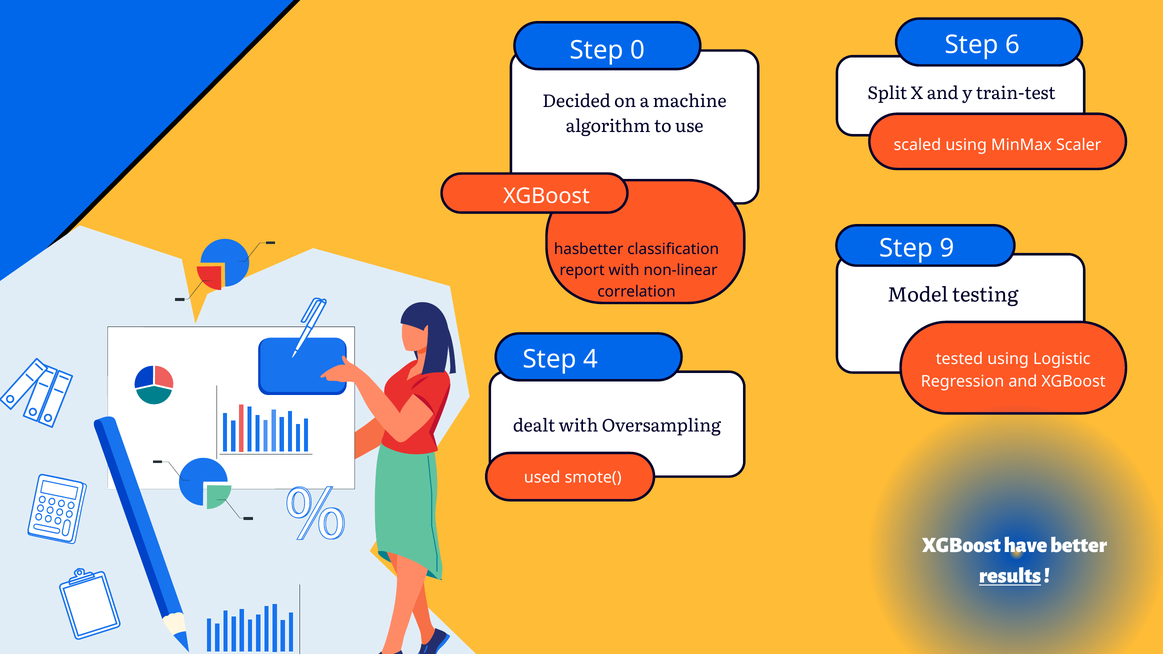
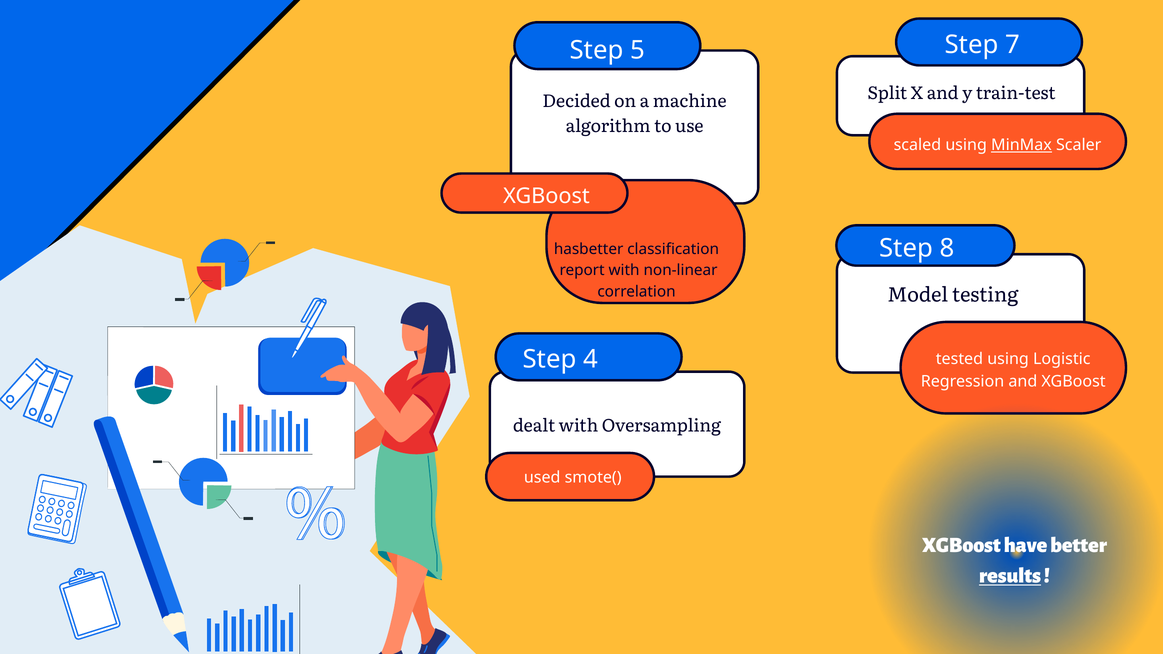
6: 6 -> 7 (1013, 45)
0: 0 -> 5 (638, 50)
MinMax underline: none -> present (1021, 145)
9: 9 -> 8 (947, 248)
